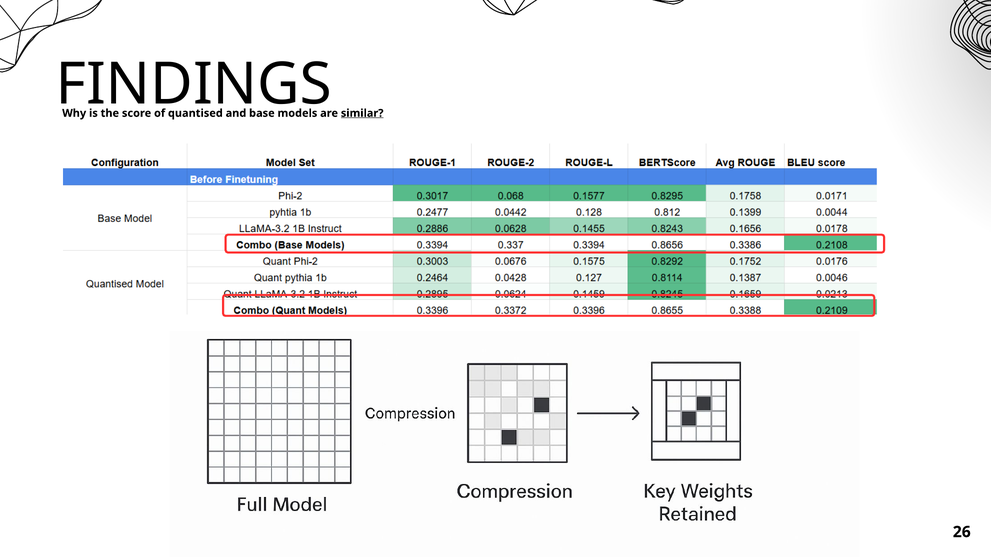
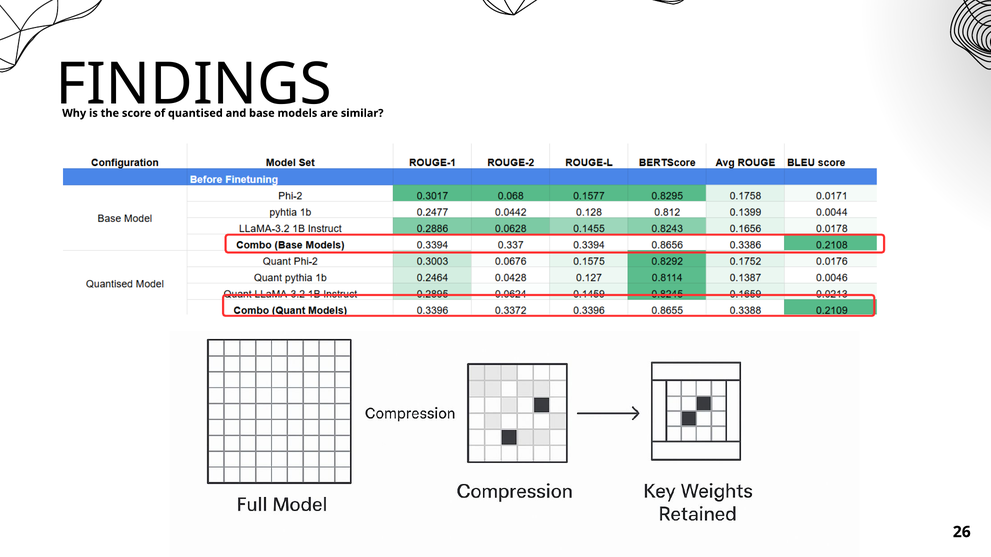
similar underline: present -> none (362, 113)
